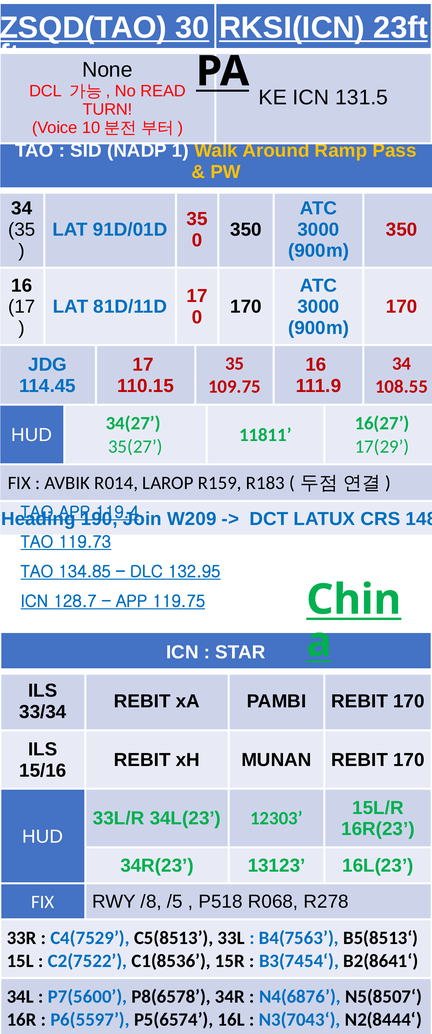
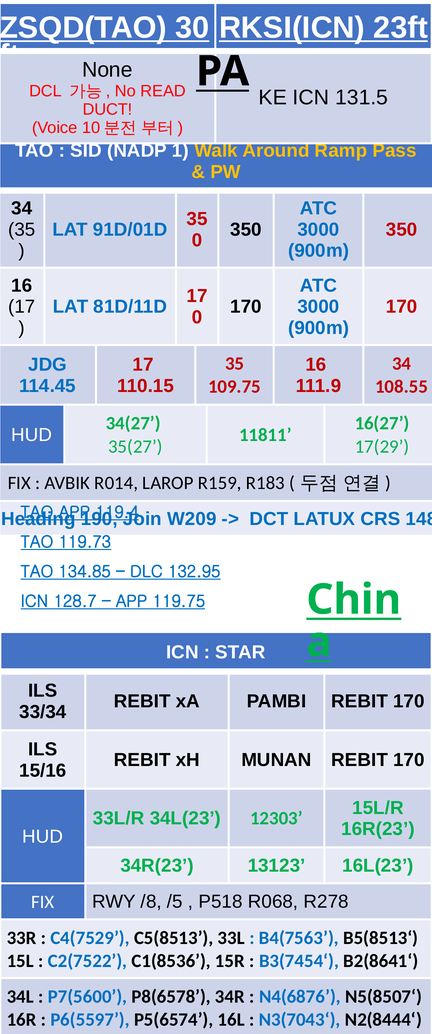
TURN: TURN -> DUCT (107, 109)
